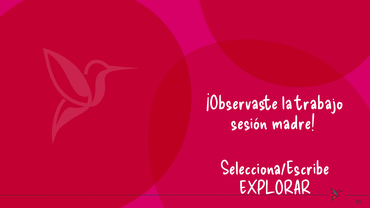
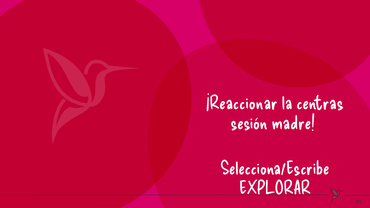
¡Observaste: ¡Observaste -> ¡Reaccionar (242, 103)
trabajo: trabajo -> centras (320, 103)
